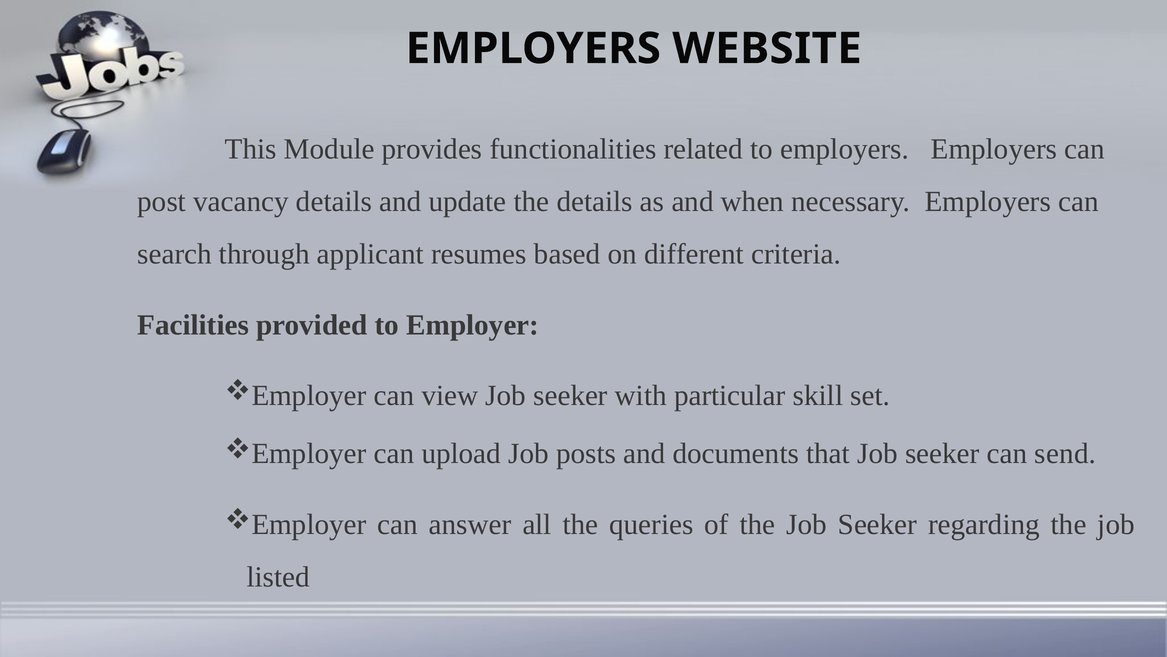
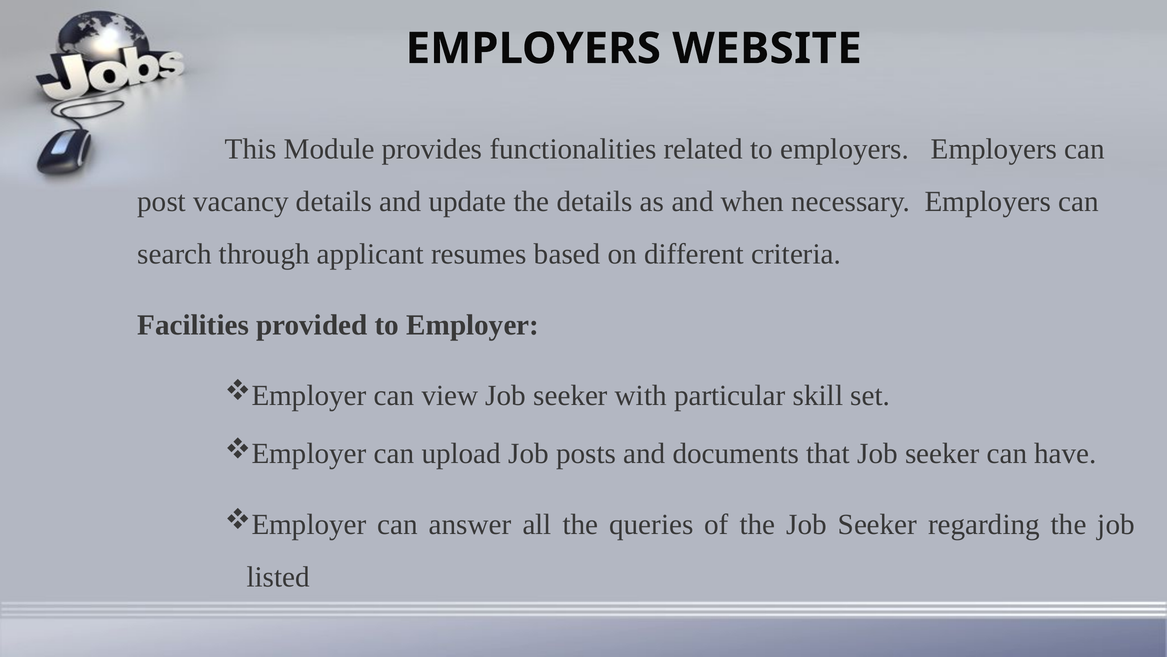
send: send -> have (1066, 453)
